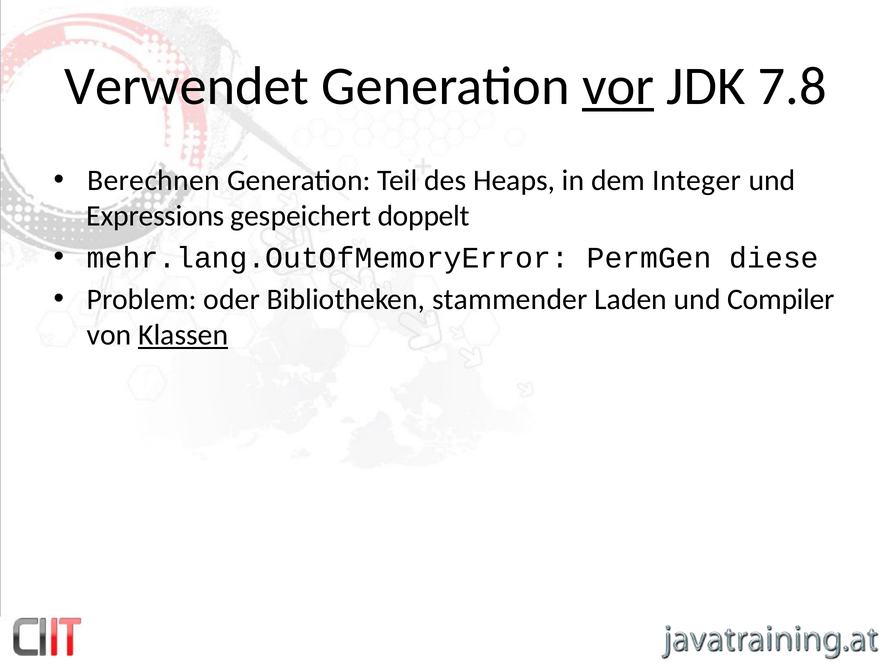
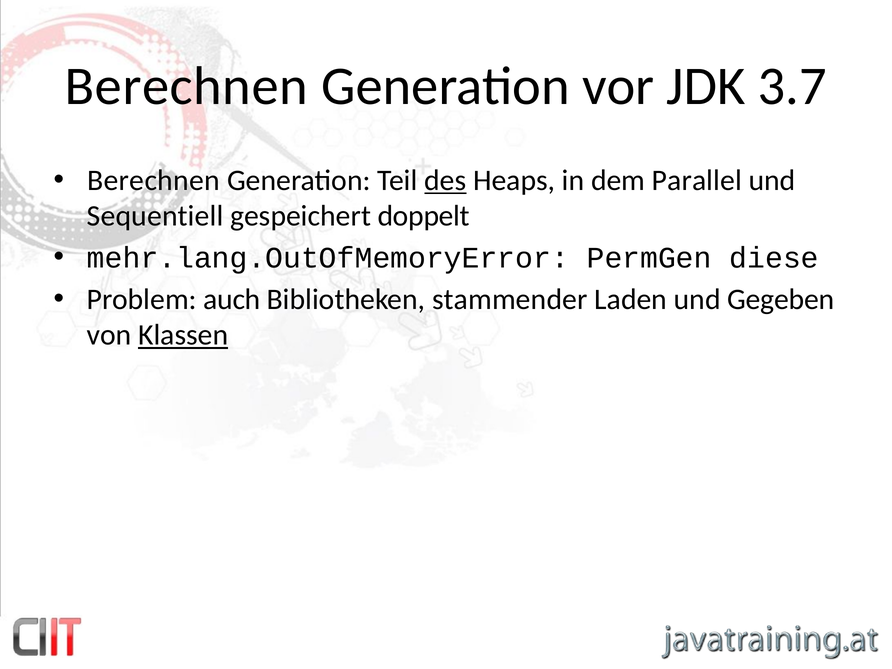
Verwendet: Verwendet -> Berechnen (186, 86)
vor underline: present -> none (618, 86)
7.8: 7.8 -> 3.7 (792, 86)
des underline: none -> present (445, 180)
Integer: Integer -> Parallel (697, 180)
Expressions: Expressions -> Sequentiell (155, 216)
oder: oder -> auch (232, 299)
Compiler: Compiler -> Gegeben (781, 299)
